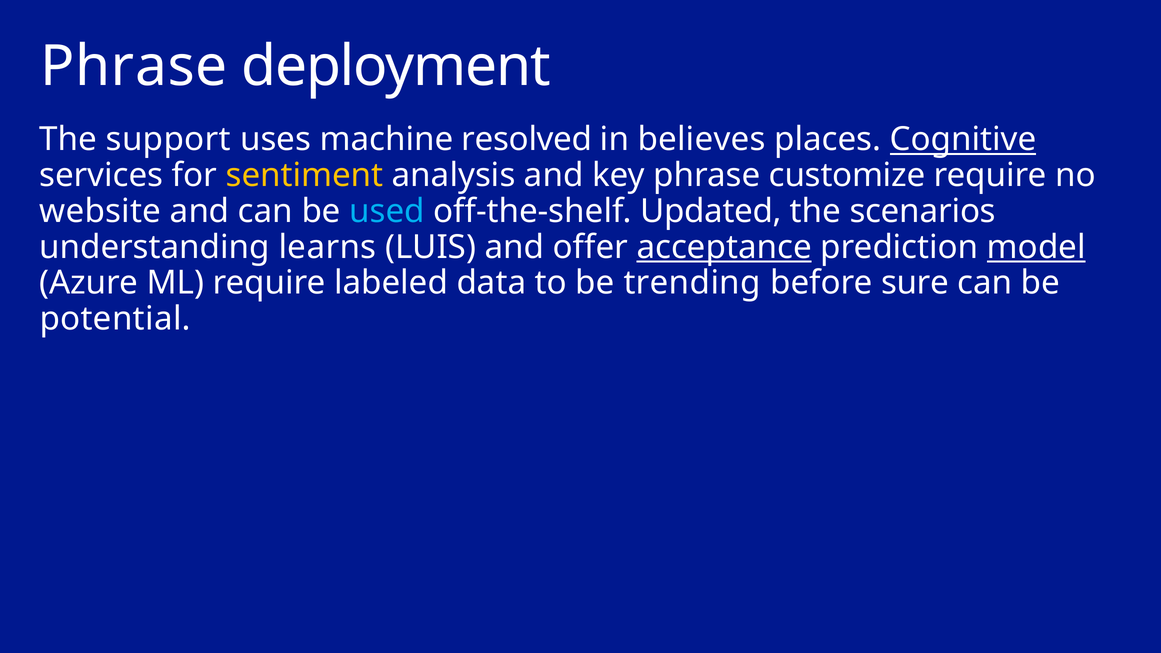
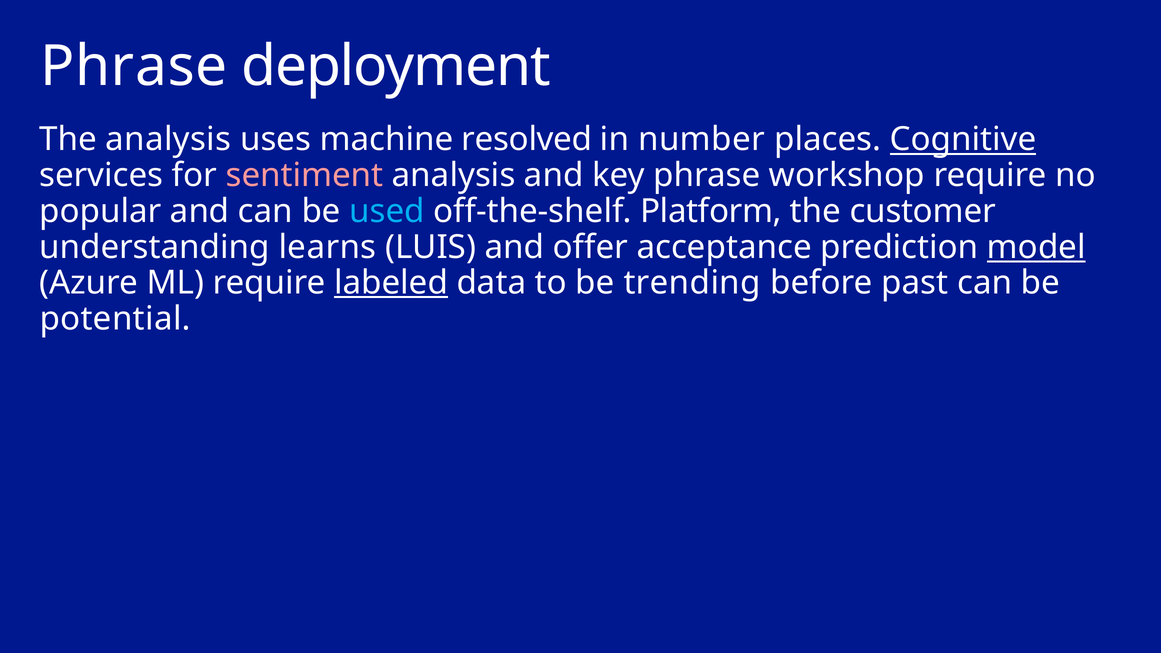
The support: support -> analysis (168, 140)
believes: believes -> number (702, 140)
sentiment colour: yellow -> pink (305, 175)
customize: customize -> workshop (847, 175)
website: website -> popular (100, 211)
Updated: Updated -> Platform (711, 211)
scenarios: scenarios -> customer (923, 211)
acceptance underline: present -> none (724, 247)
labeled underline: none -> present (391, 283)
sure: sure -> past (915, 283)
